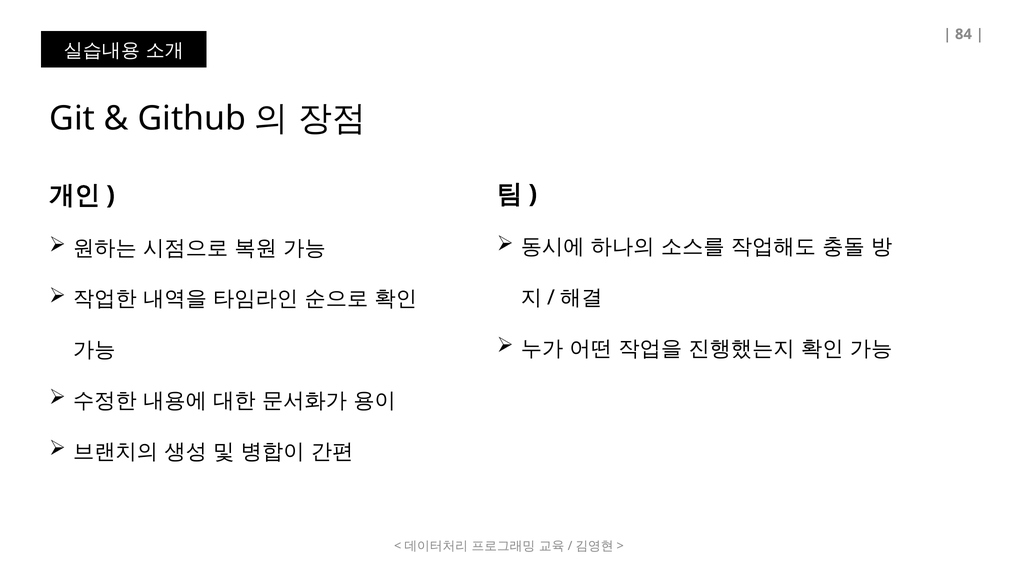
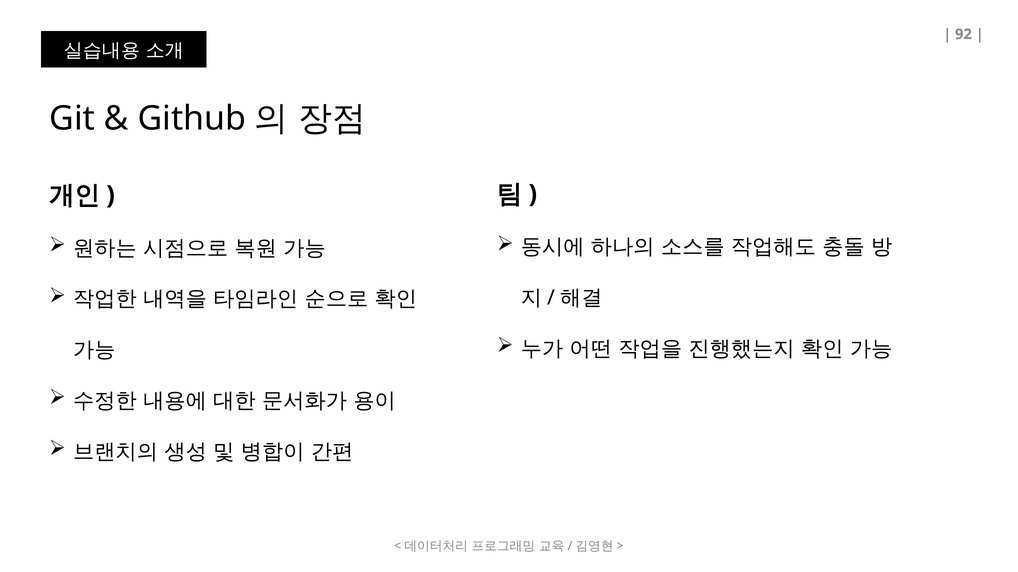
84: 84 -> 92 (963, 34)
